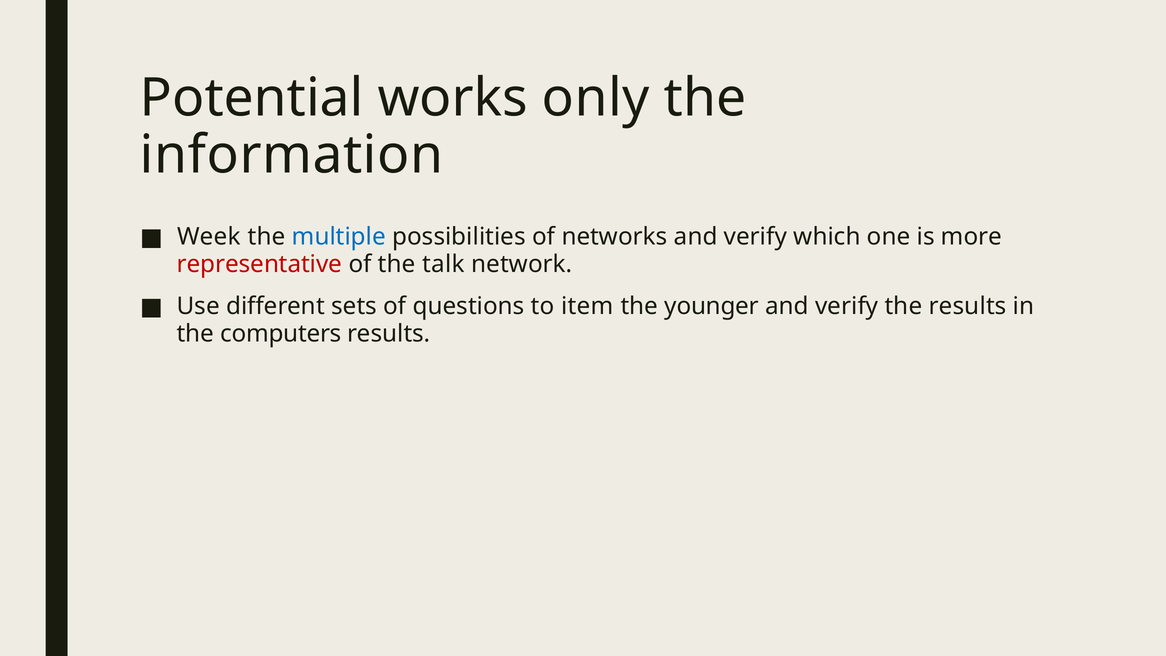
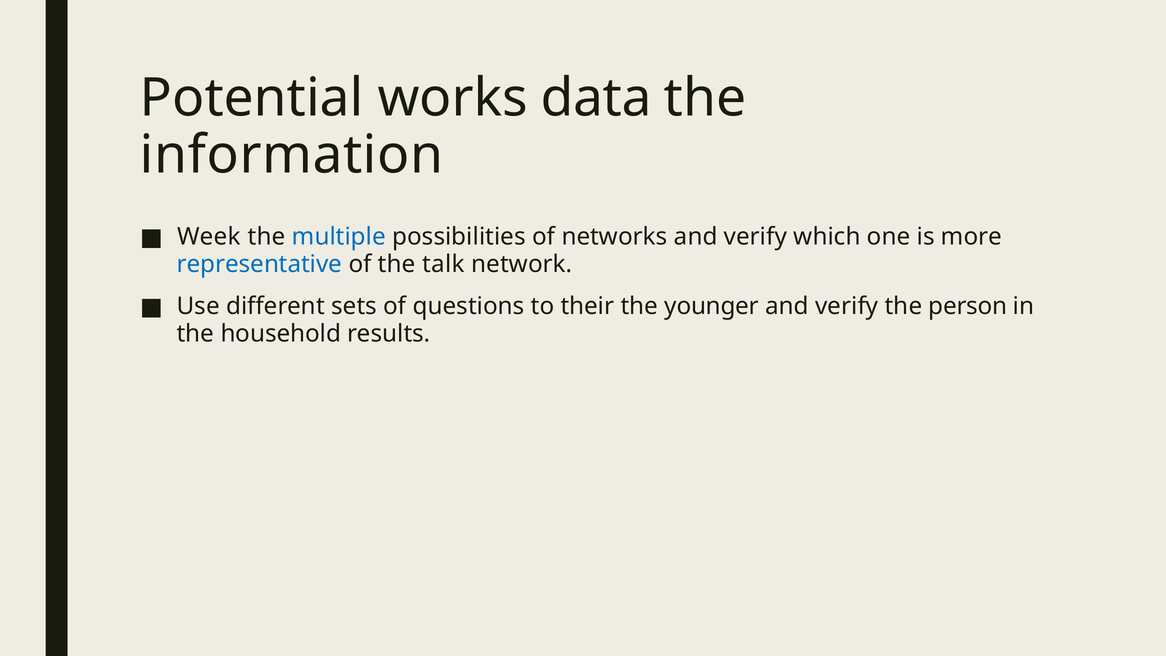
only: only -> data (596, 98)
representative colour: red -> blue (259, 264)
item: item -> their (587, 306)
the results: results -> person (968, 306)
computers: computers -> household (281, 334)
